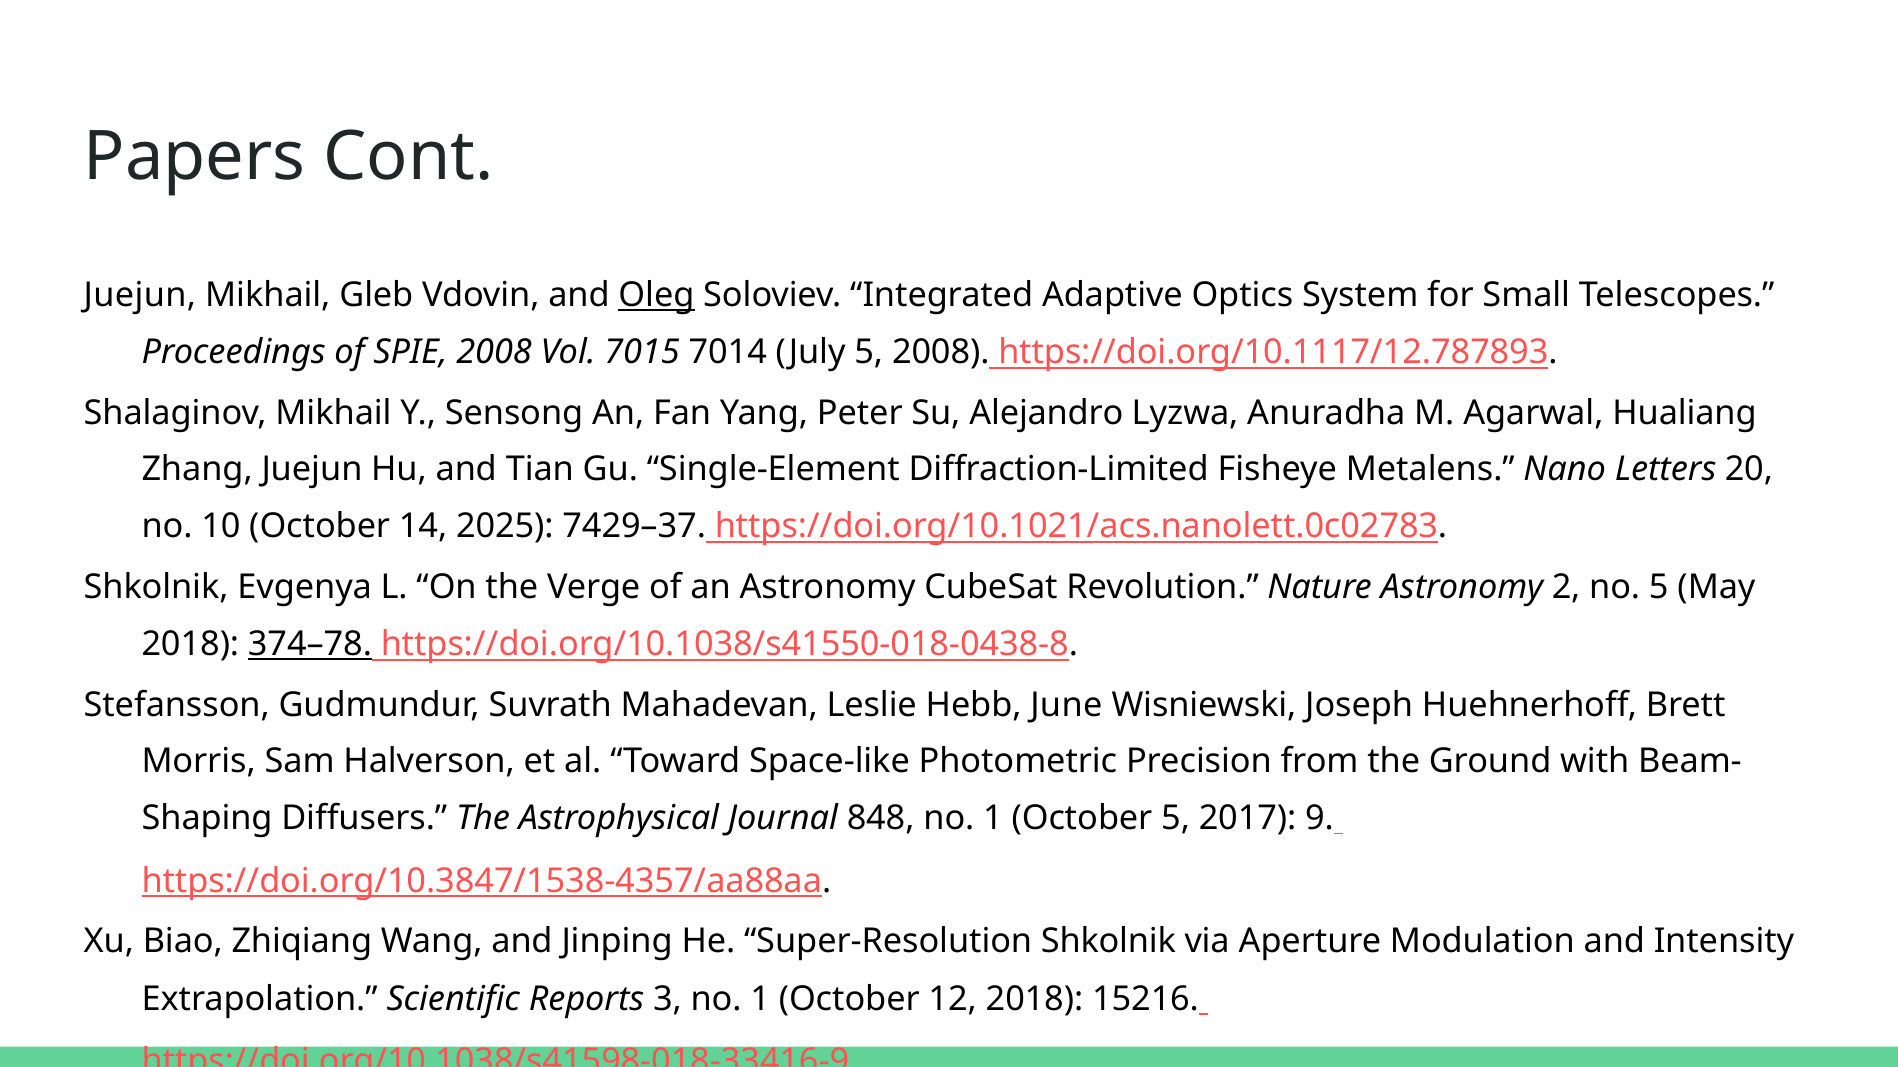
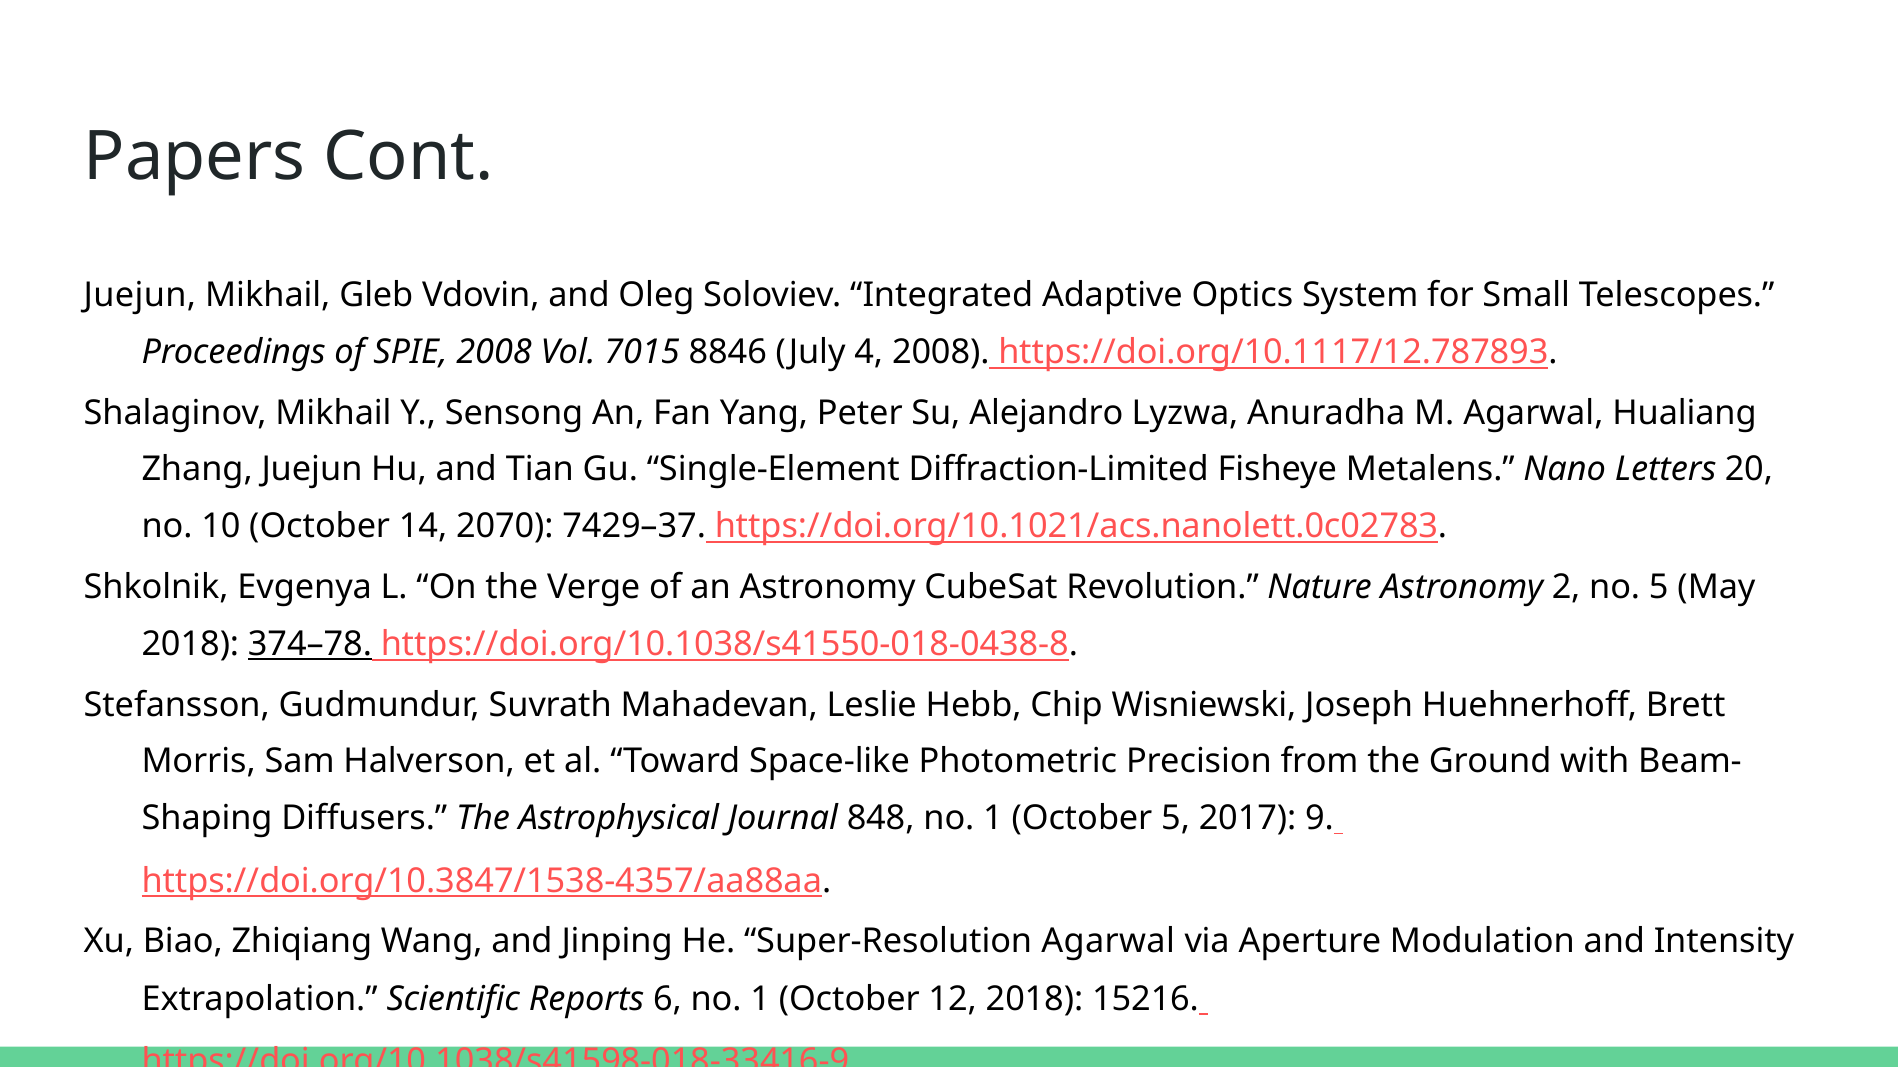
Oleg underline: present -> none (656, 296)
7014: 7014 -> 8846 (728, 353)
July 5: 5 -> 4 (869, 353)
2025: 2025 -> 2070 (505, 527)
June: June -> Chip (1067, 706)
Super-Resolution Shkolnik: Shkolnik -> Agarwal (1108, 942)
3: 3 -> 6 (668, 999)
